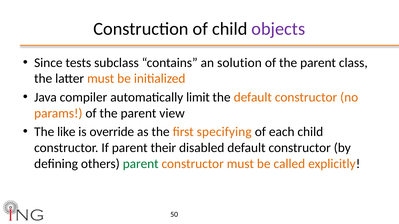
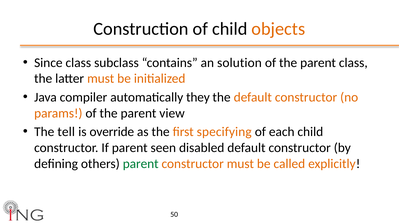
objects colour: purple -> orange (278, 29)
Since tests: tests -> class (78, 63)
limit: limit -> they (198, 97)
like: like -> tell (66, 132)
their: their -> seen (163, 148)
